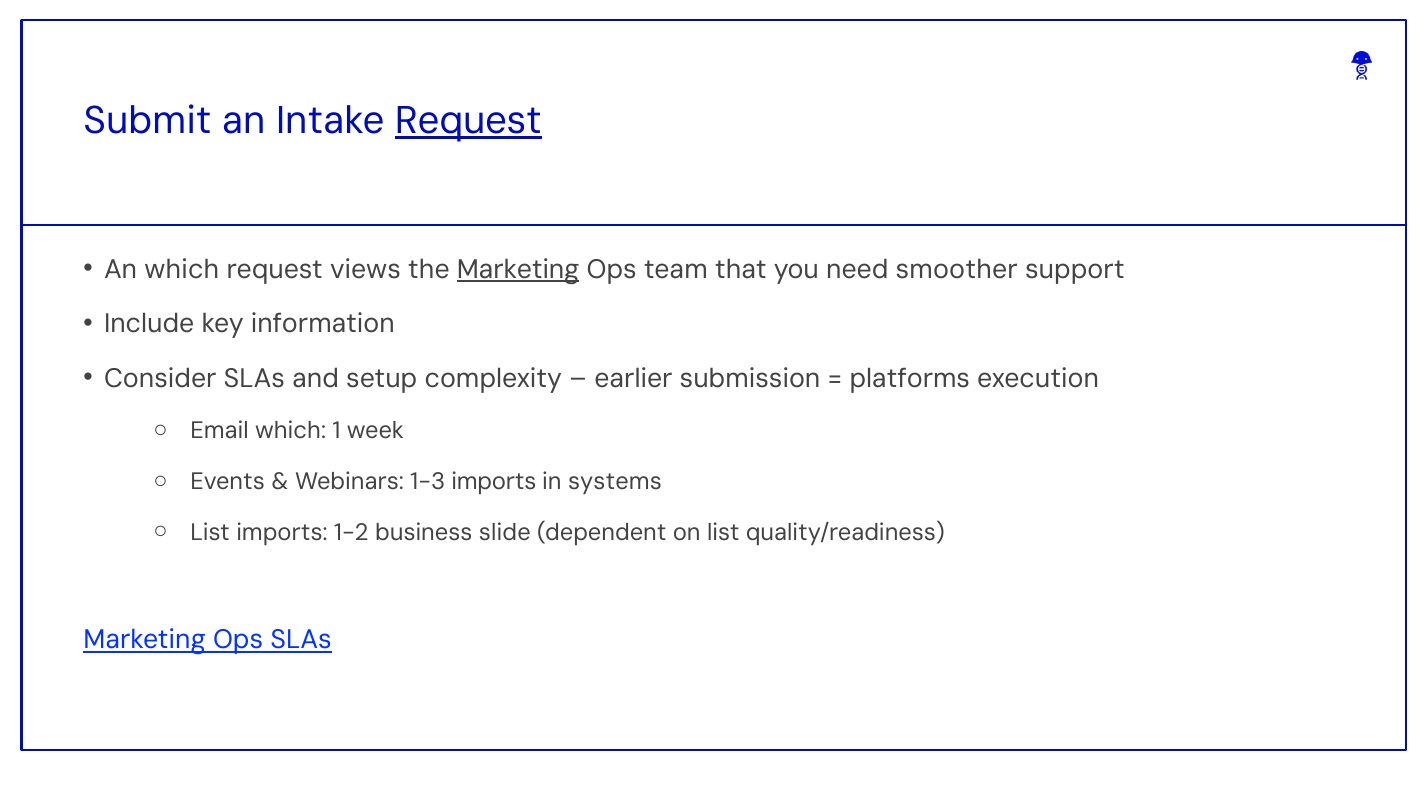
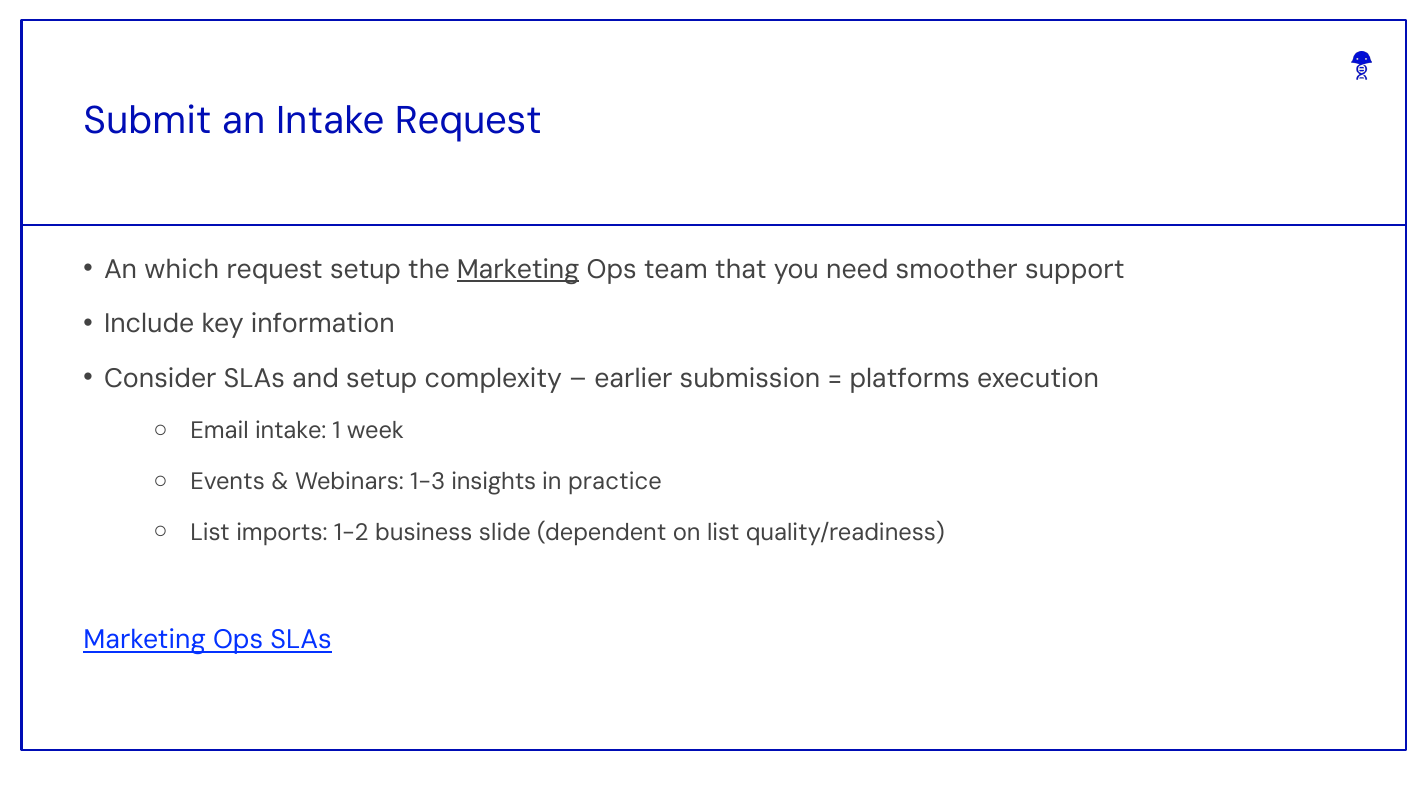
Request underline: present -> none (468, 121)
request views: views -> setup (366, 270)
Email which: which -> intake (291, 431)
1-3 imports: imports -> insights (494, 482)
systems: systems -> practice (615, 482)
